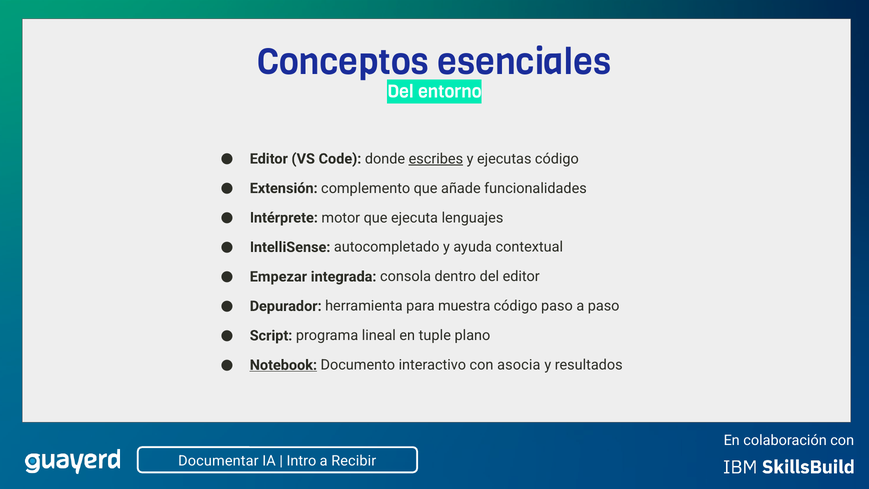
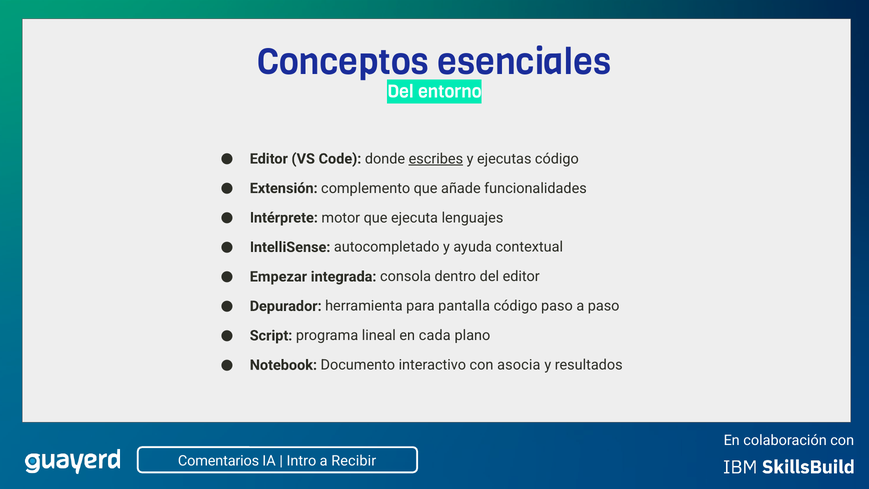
muestra: muestra -> pantalla (464, 306)
tuple: tuple -> cada (435, 336)
Notebook underline: present -> none (283, 365)
Documentar: Documentar -> Comentarios (219, 461)
